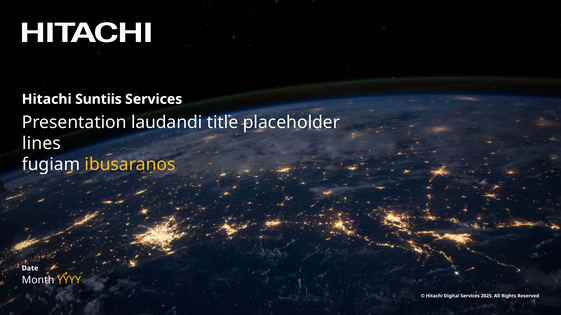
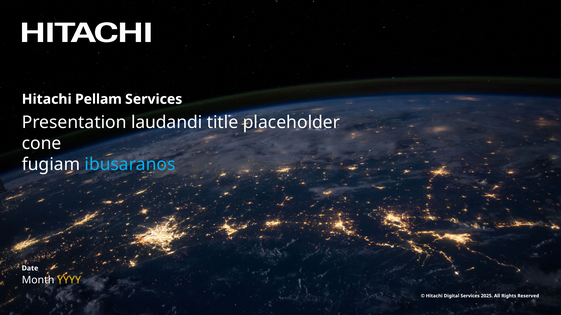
Suntiis: Suntiis -> Pellam (98, 99)
lines: lines -> cone (42, 144)
ibusaranos colour: yellow -> light blue (130, 165)
